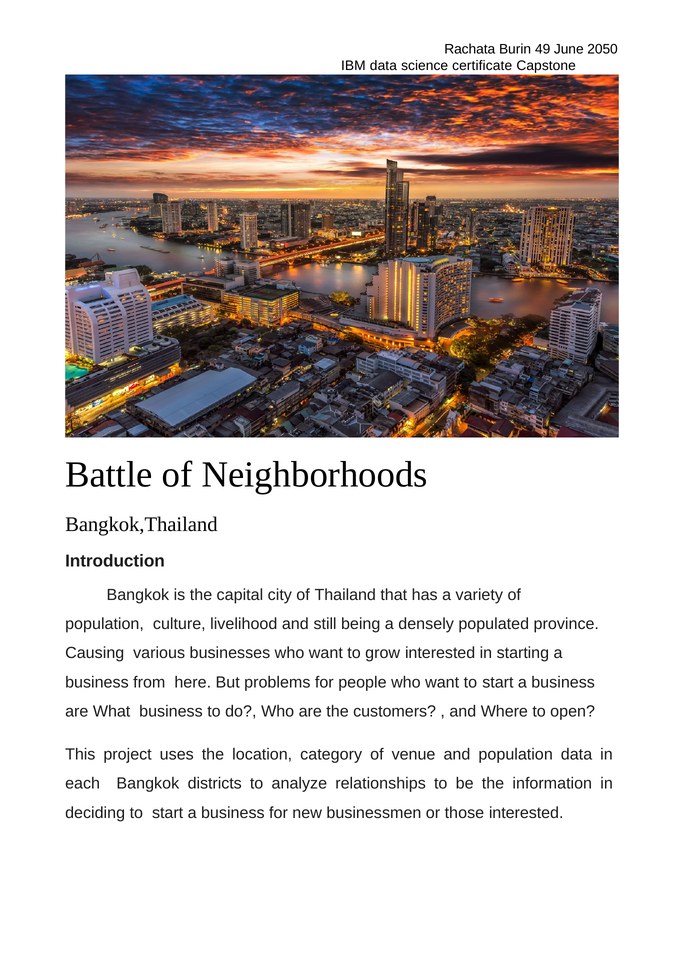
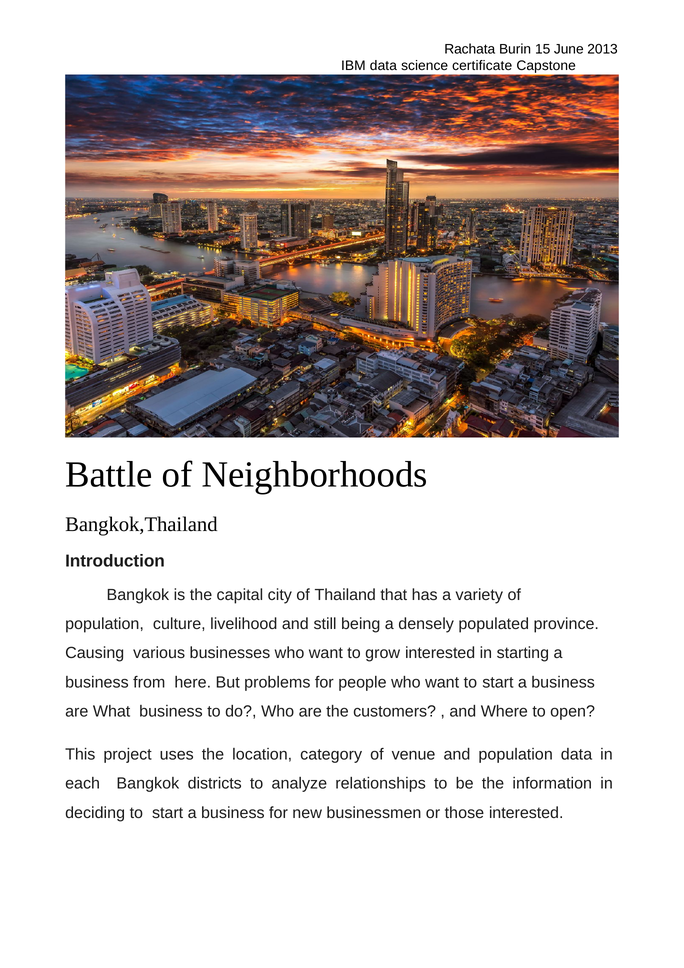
49: 49 -> 15 (543, 49)
2050: 2050 -> 2013 (603, 49)
